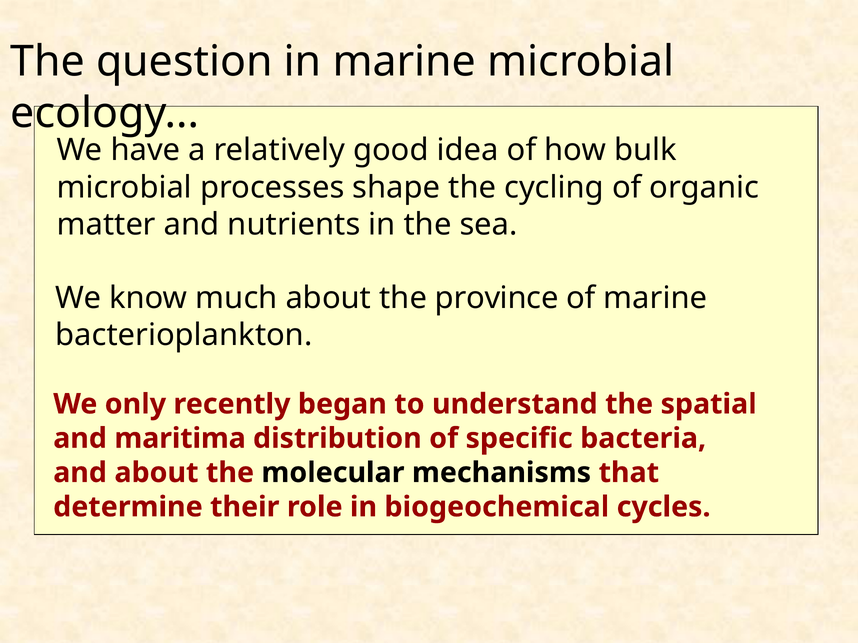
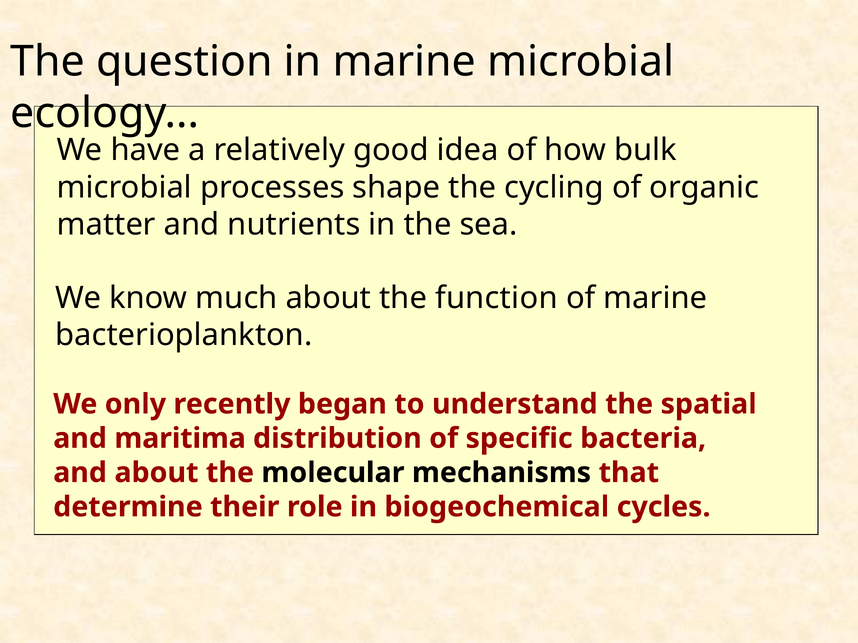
province: province -> function (496, 298)
